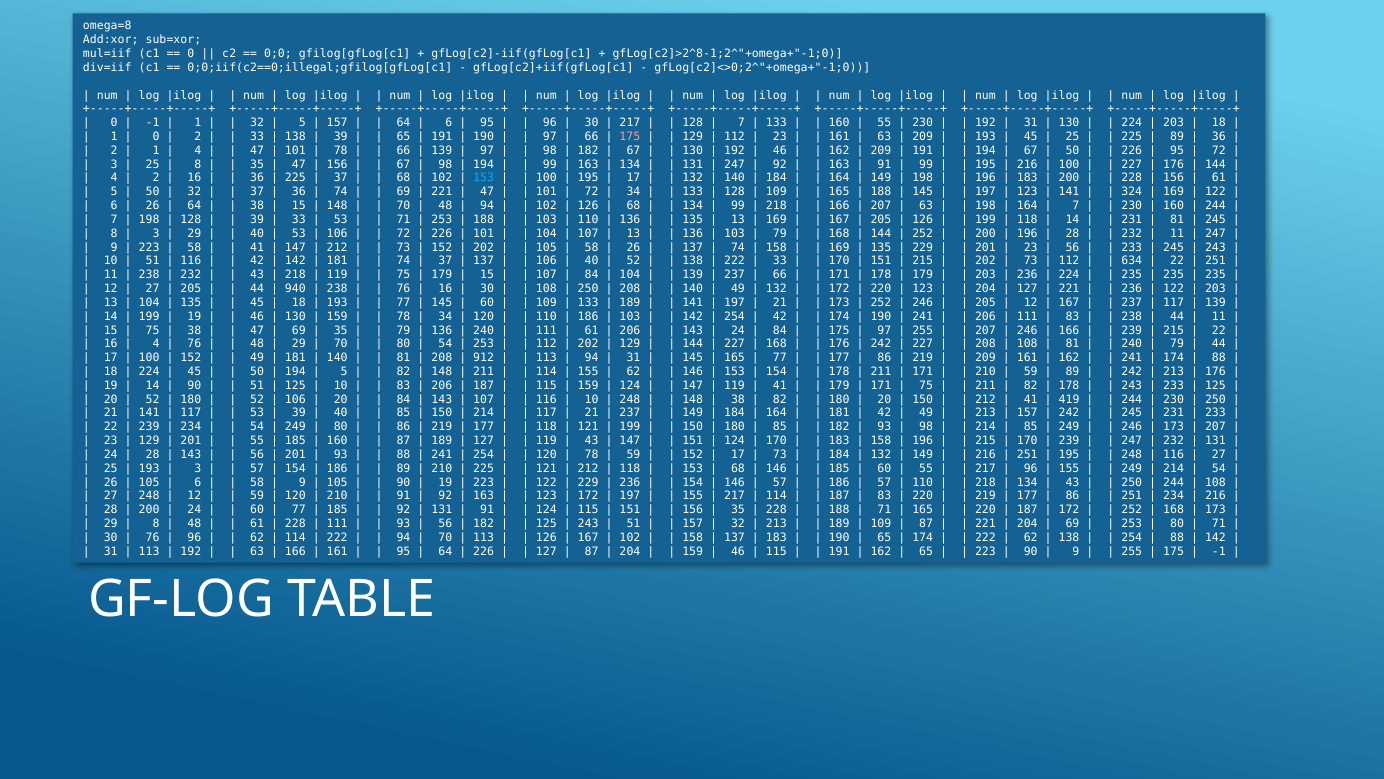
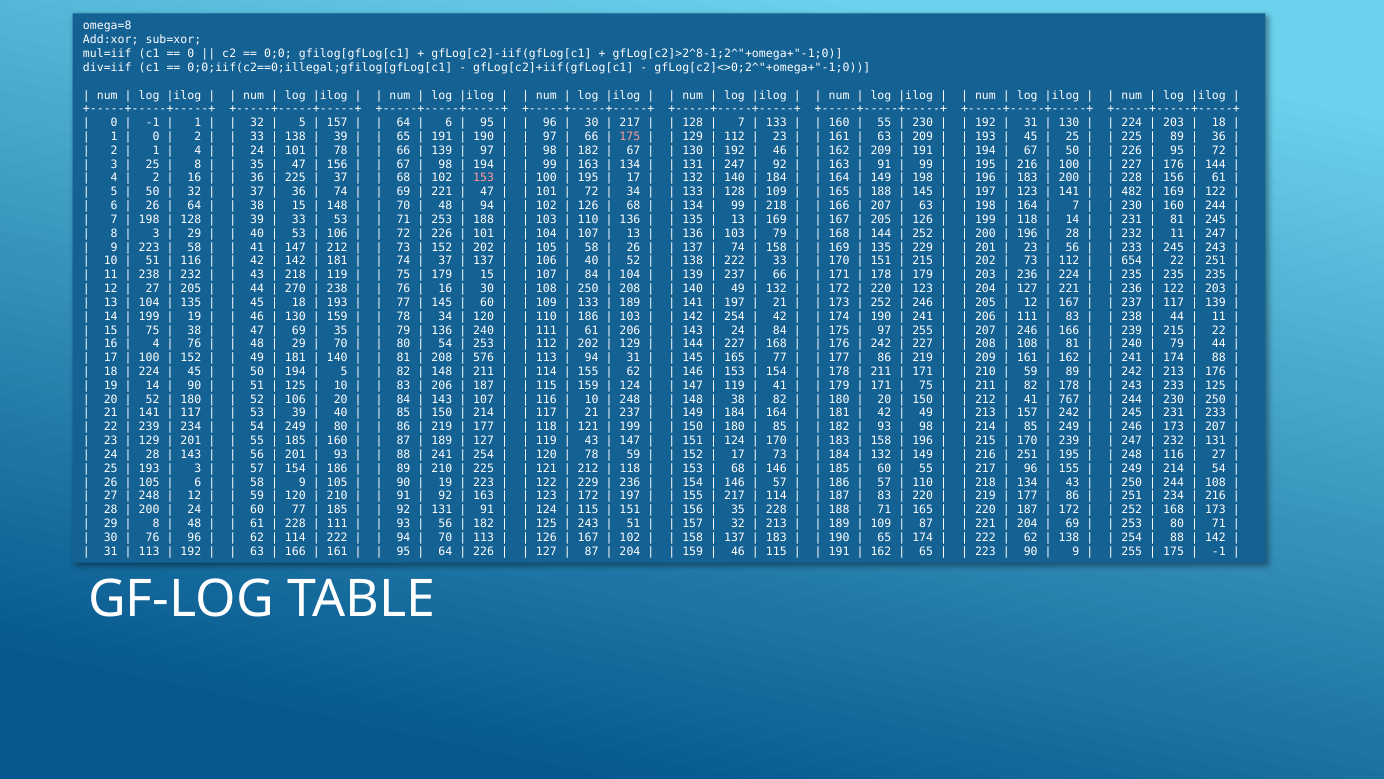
47: 47 -> 24 (257, 150)
153 colour: light blue -> pink (484, 178)
324: 324 -> 482 (1132, 192)
634: 634 -> 654 (1132, 261)
940: 940 -> 270 (295, 289)
912: 912 -> 576 (484, 358)
419: 419 -> 767 (1069, 399)
